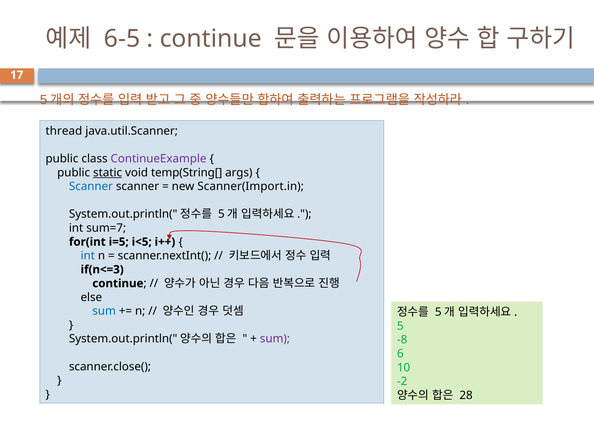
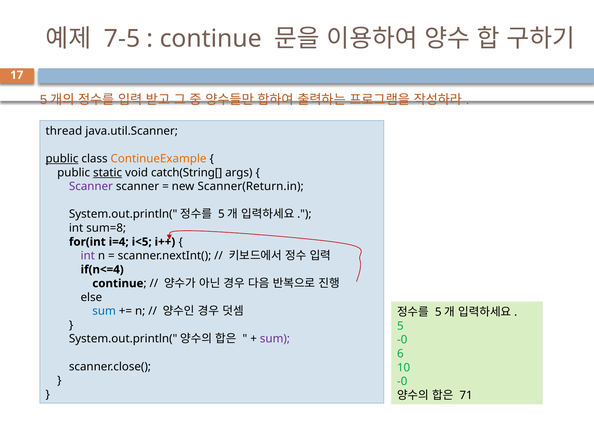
6-5: 6-5 -> 7-5 (122, 39)
public underline: none -> present (62, 159)
ContinueExample colour: purple -> orange (159, 159)
temp(String[: temp(String[ -> catch(String[ (187, 173)
Scanner colour: blue -> purple (91, 187)
Scanner(Import.in: Scanner(Import.in -> Scanner(Return.in (251, 187)
sum=7: sum=7 -> sum=8 (106, 228)
i=5: i=5 -> i=4 (119, 242)
int colour: blue -> purple (88, 256)
if(n<=3: if(n<=3 -> if(n<=4 (102, 270)
-8: -8 -> -0 (402, 340)
-2: -2 -> -0 (402, 382)
28: 28 -> 71 (466, 396)
